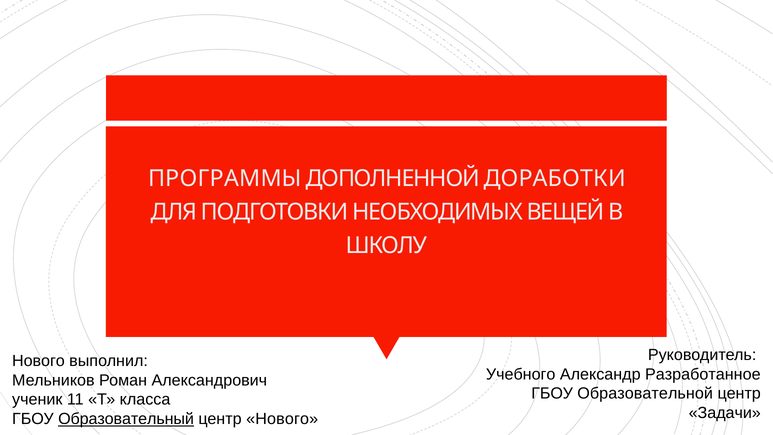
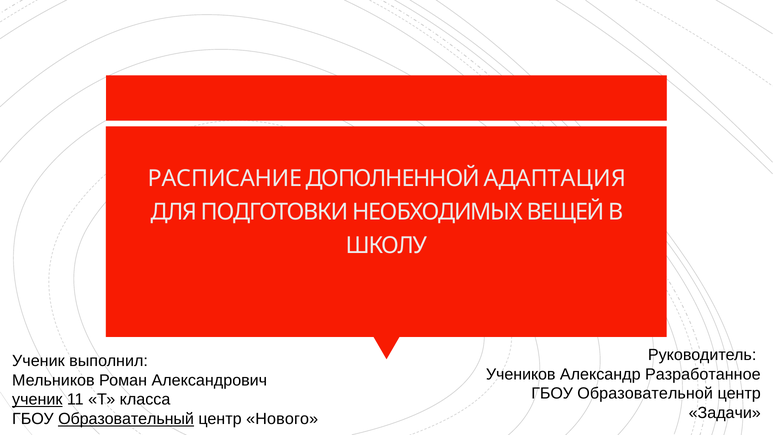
ПРОГРАММЫ: ПРОГРАММЫ -> РАСПИСАНИЕ (225, 178)
ДОРАБОТКИ: ДОРАБОТКИ -> АДАПТАЦИЯ (555, 178)
Нового: Нового -> Ученик (38, 361)
Учебного: Учебного -> Учеников (521, 374)
ученик underline: none -> present (37, 399)
